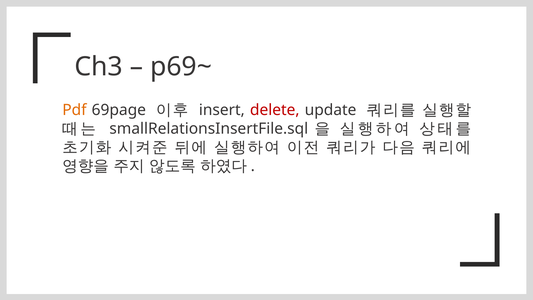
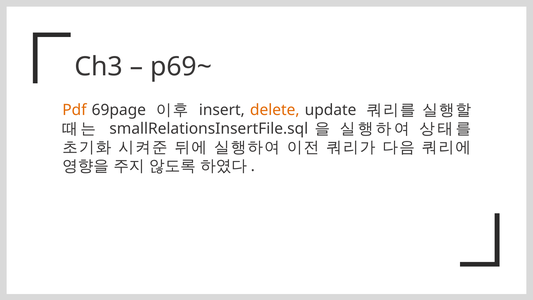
delete colour: red -> orange (275, 110)
